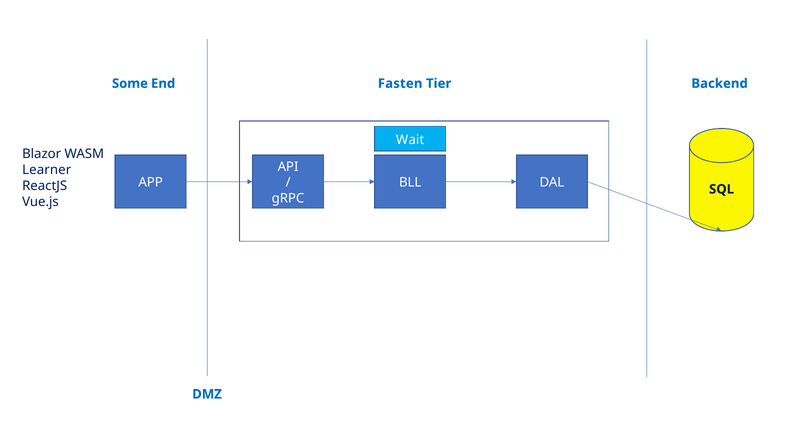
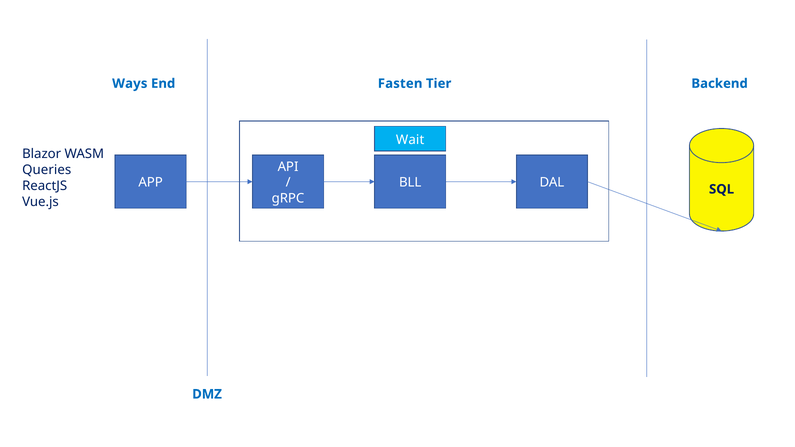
Some: Some -> Ways (130, 84)
Learner: Learner -> Queries (47, 170)
